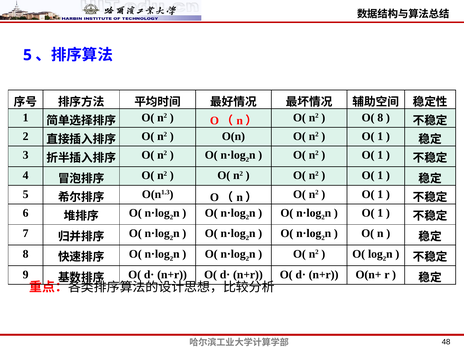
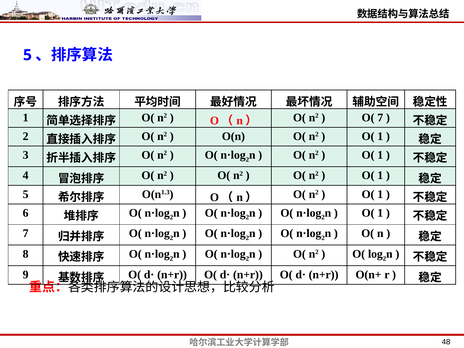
O( 8: 8 -> 7 (380, 118)
